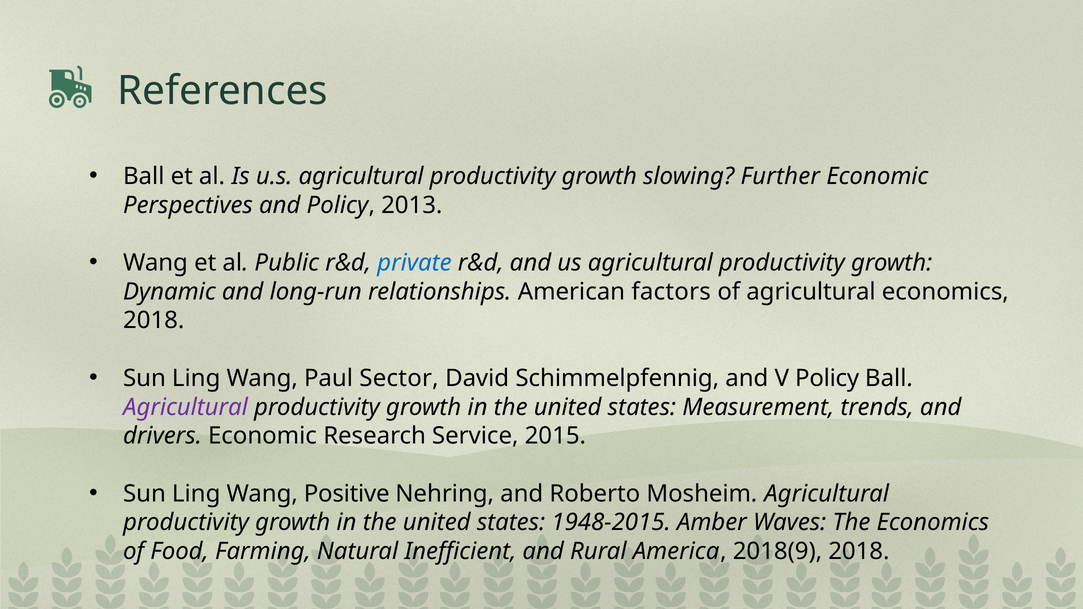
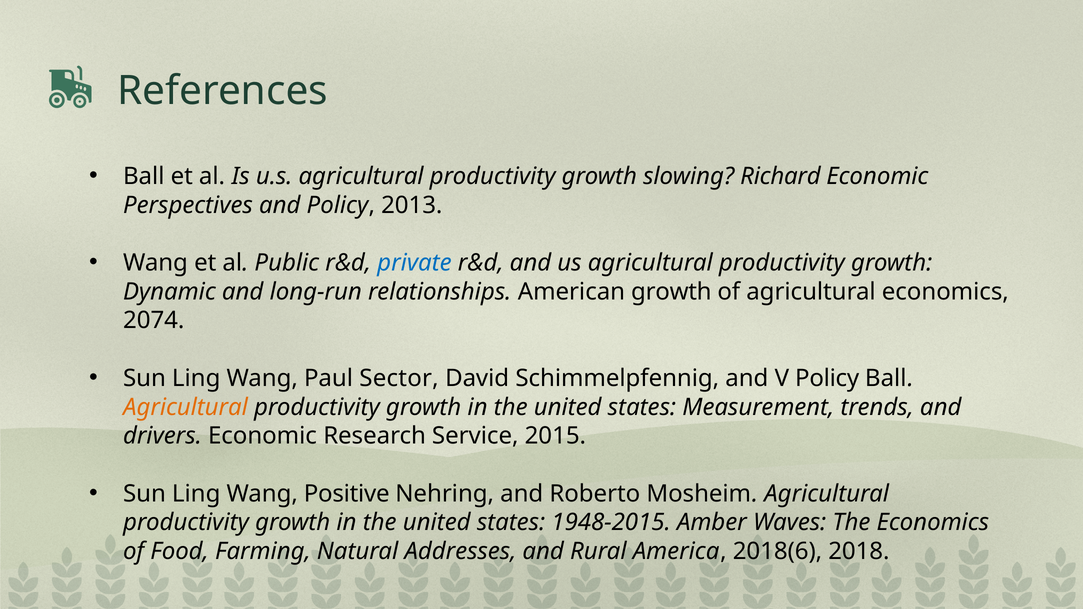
Further: Further -> Richard (780, 176)
American factors: factors -> growth (671, 292)
2018: 2018 -> 2074 (154, 321)
Agricultural colour: purple -> orange (185, 407)
Inefficient: Inefficient -> Addresses (460, 552)
2018(9: 2018(9 -> 2018(6 (777, 552)
